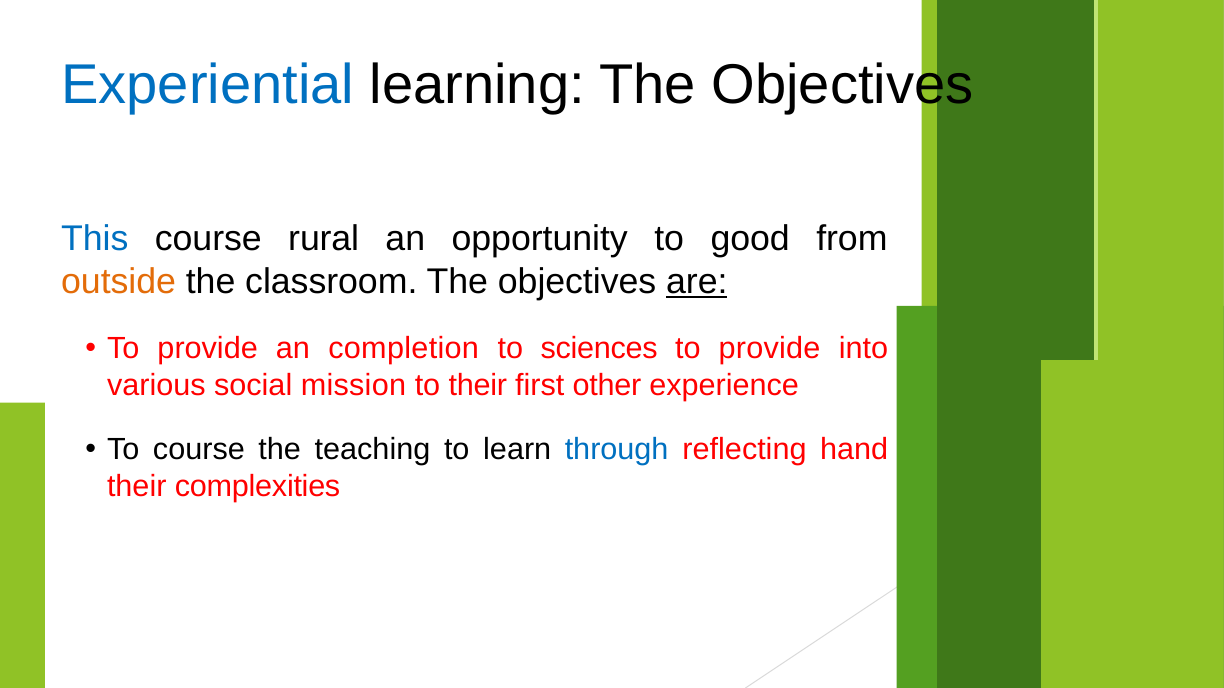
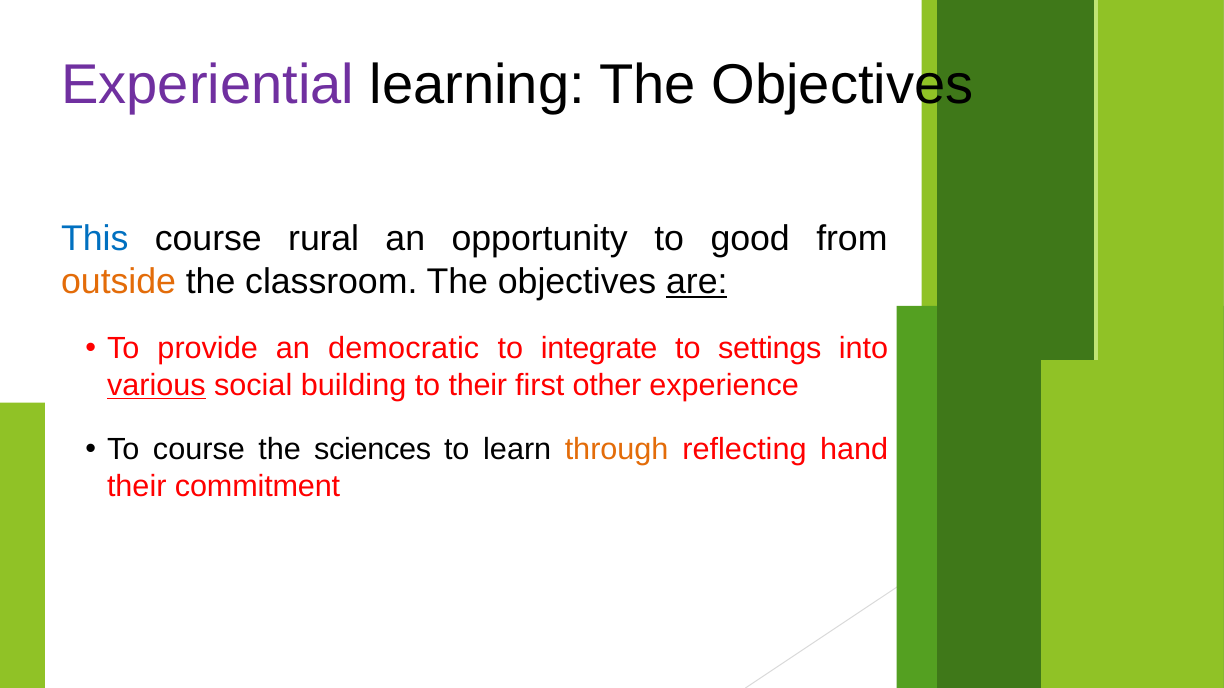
Experiential colour: blue -> purple (208, 85)
completion: completion -> democratic (404, 349)
sciences: sciences -> integrate (599, 349)
provide: provide -> settings (770, 349)
various underline: none -> present (156, 386)
mission: mission -> building (354, 386)
teaching: teaching -> sciences (373, 450)
through colour: blue -> orange (617, 450)
complexities: complexities -> commitment (258, 487)
